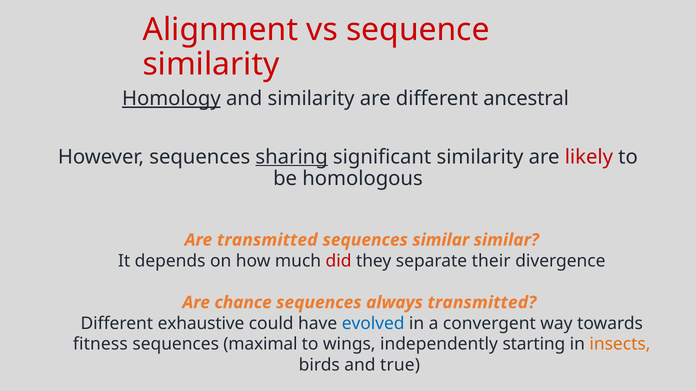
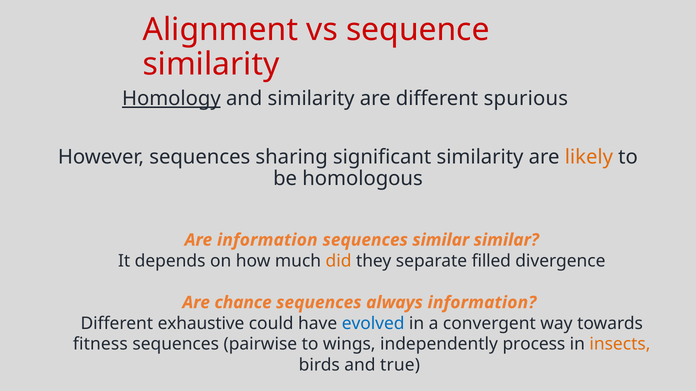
ancestral: ancestral -> spurious (526, 99)
sharing underline: present -> none (292, 157)
likely colour: red -> orange (589, 157)
Are transmitted: transmitted -> information (267, 240)
did colour: red -> orange (339, 261)
their: their -> filled (491, 261)
always transmitted: transmitted -> information (482, 303)
maximal: maximal -> pairwise (260, 345)
starting: starting -> process (534, 345)
